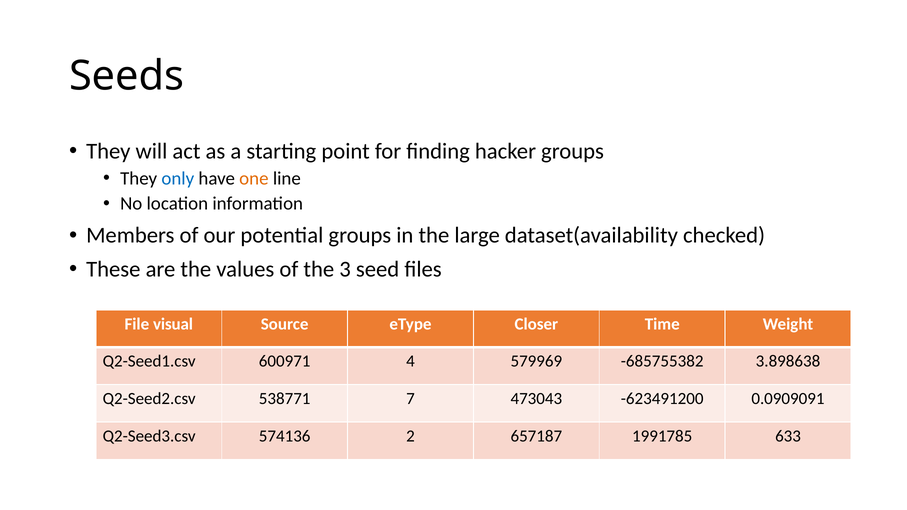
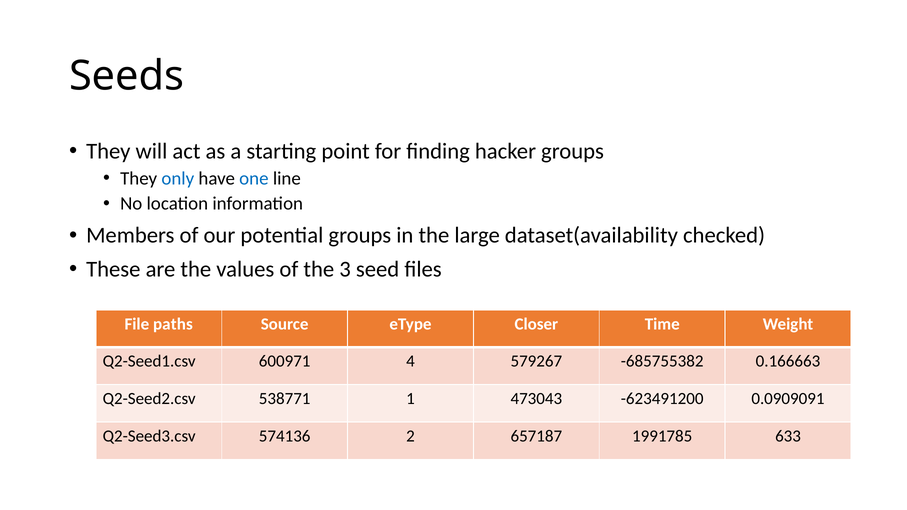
one colour: orange -> blue (254, 179)
visual: visual -> paths (173, 324)
579969: 579969 -> 579267 (536, 361)
3.898638: 3.898638 -> 0.166663 (788, 361)
7: 7 -> 1 (411, 399)
